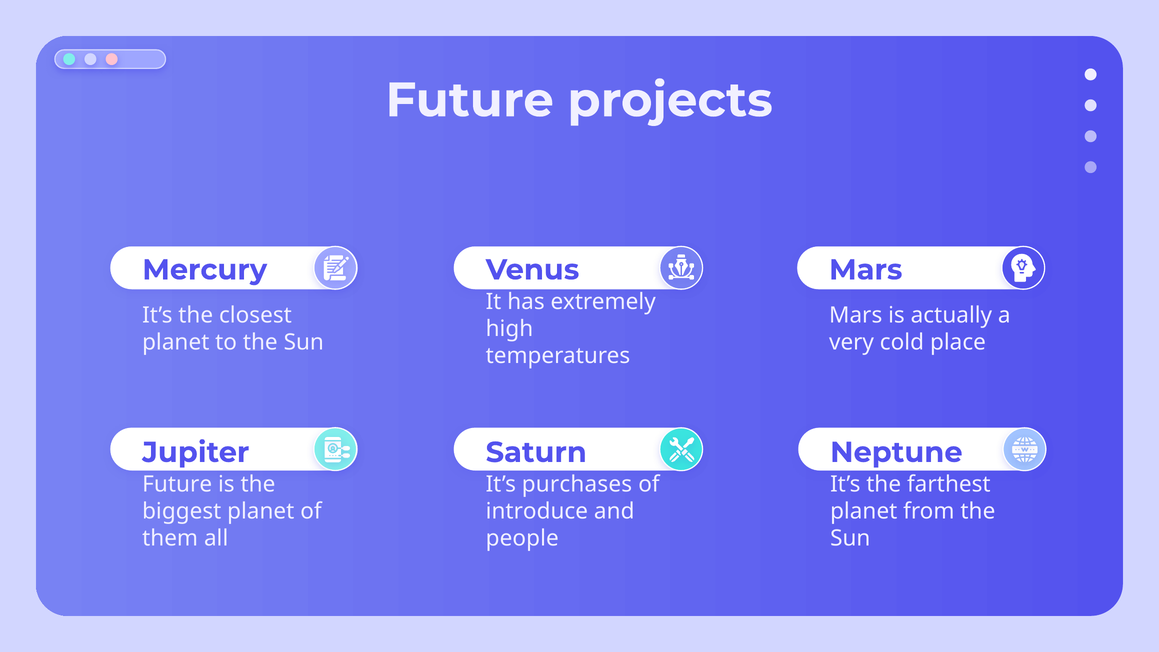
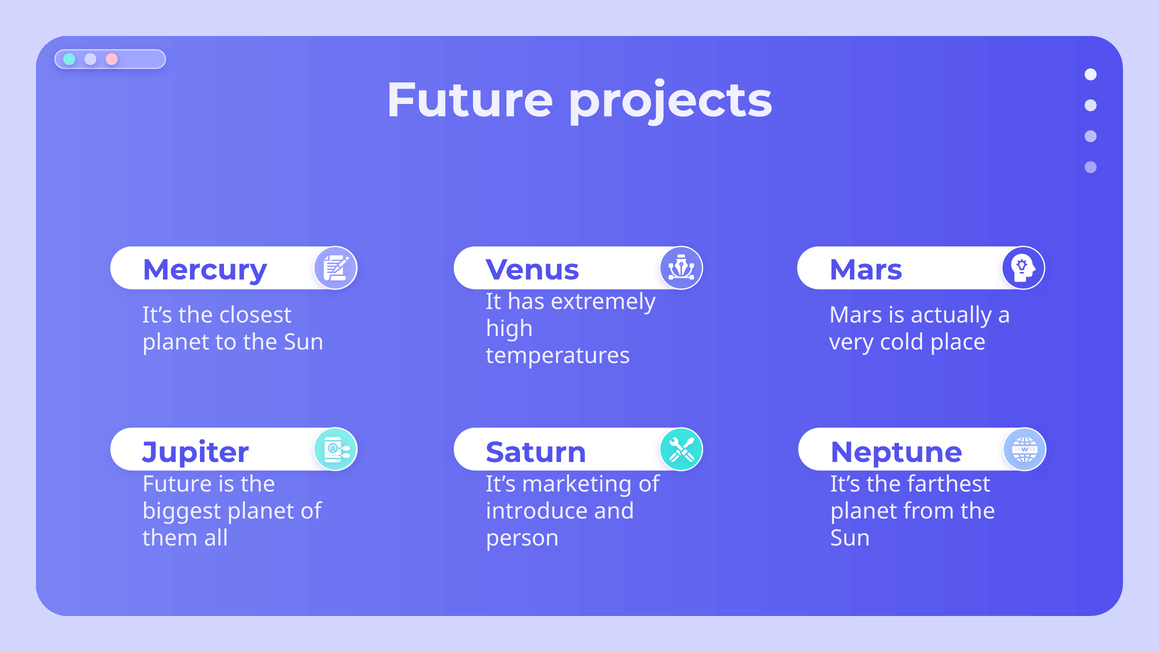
purchases: purchases -> marketing (577, 484)
people: people -> person (522, 538)
